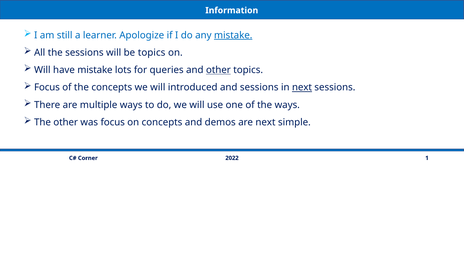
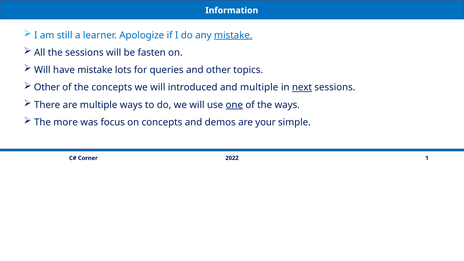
be topics: topics -> fasten (152, 53)
other underline: present -> none (218, 70)
Focus: Focus -> Other (47, 87)
and sessions: sessions -> multiple (259, 87)
one underline: none -> present (234, 105)
The other: other -> more (66, 122)
are next: next -> your (266, 122)
